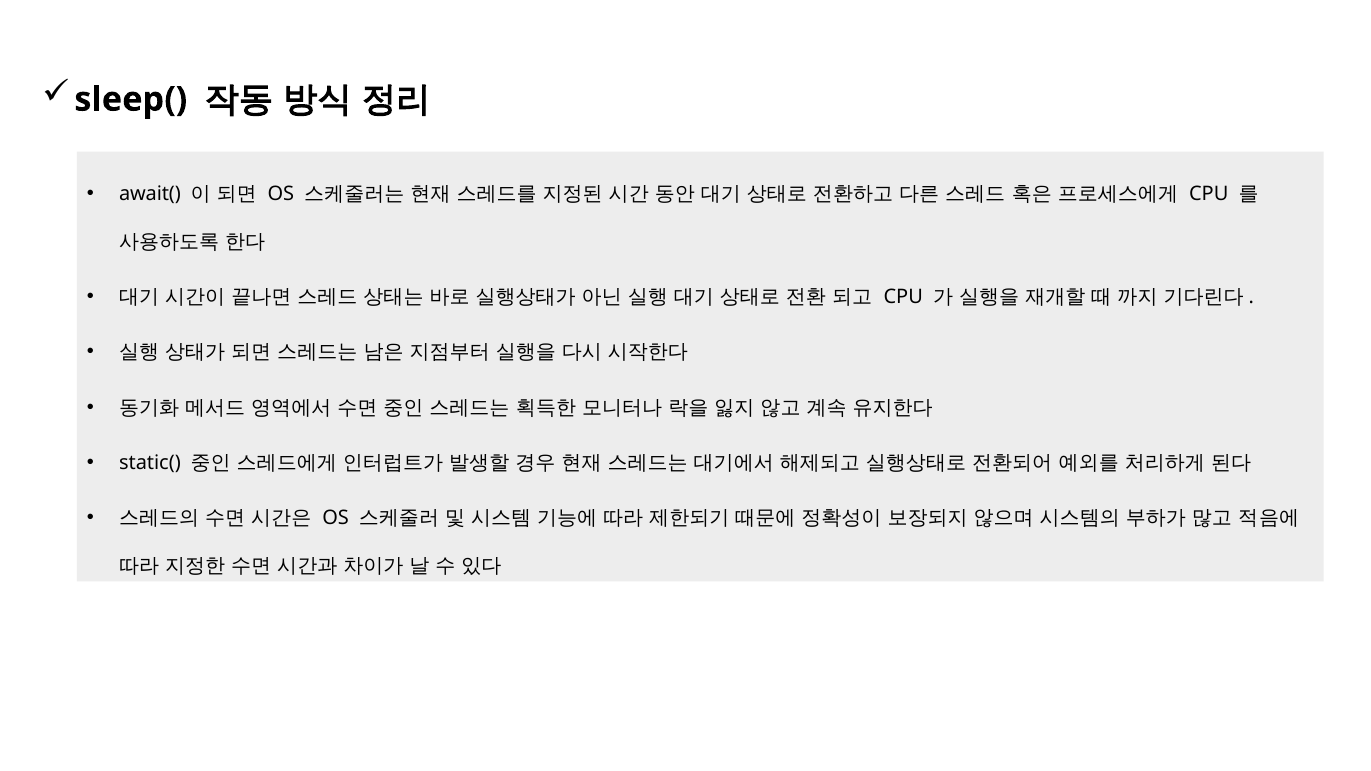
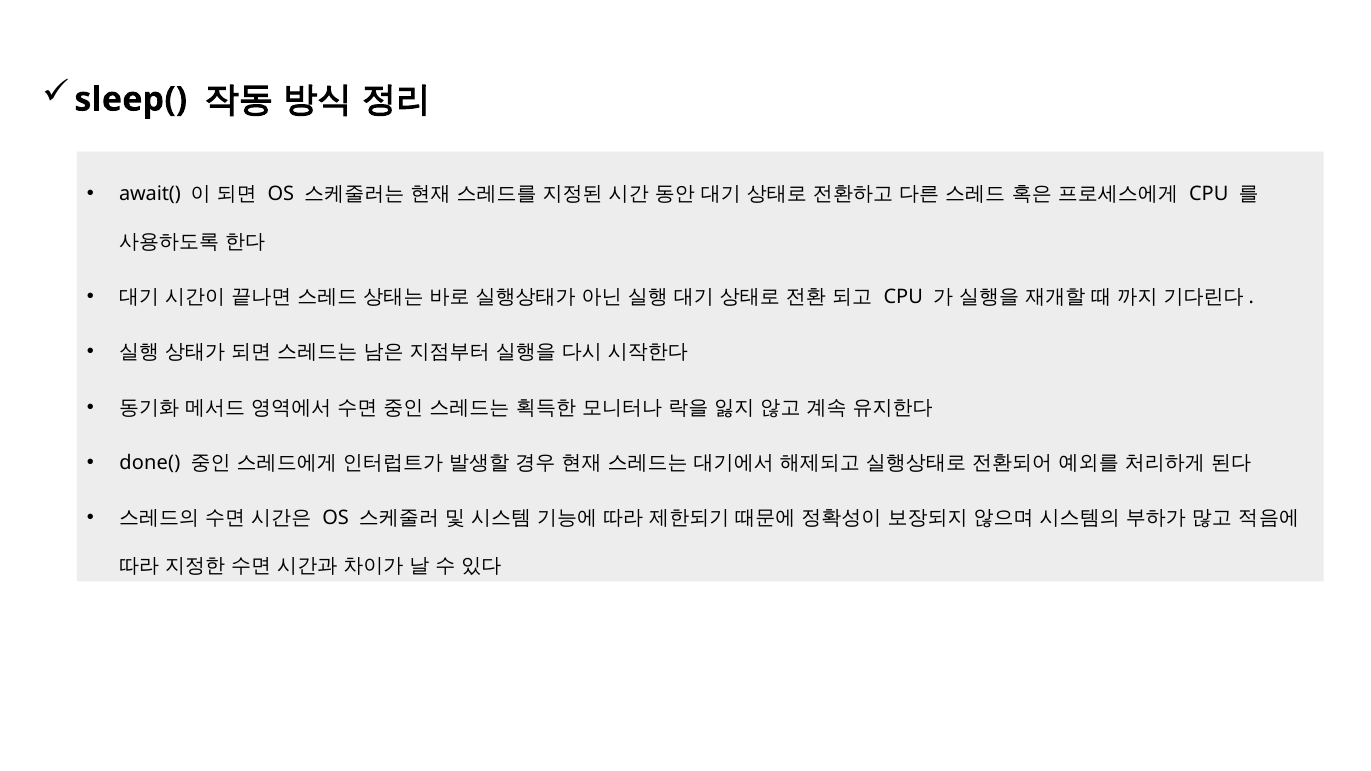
static(: static( -> done( (150, 463)
